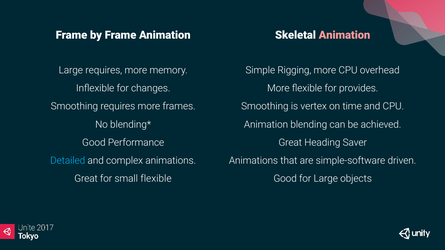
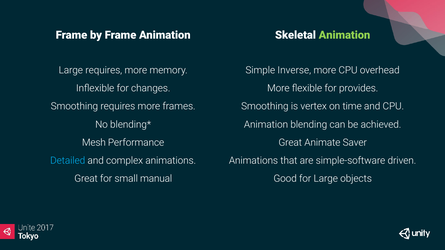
Animation colour: pink -> light green (345, 35)
Rigging: Rigging -> Inverse (294, 70)
Good: Good -> Mesh (94, 143)
Heading: Heading -> Animate (322, 143)
small flexible: flexible -> manual (156, 179)
